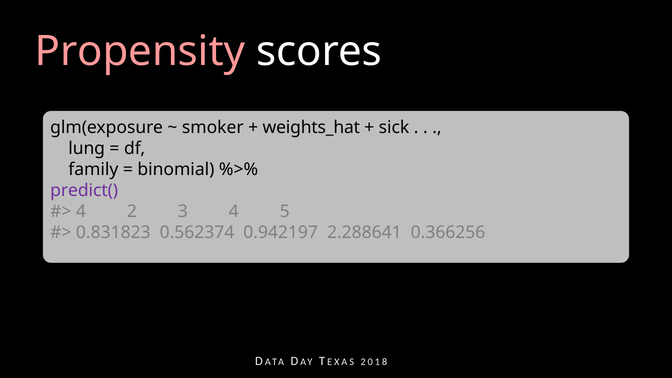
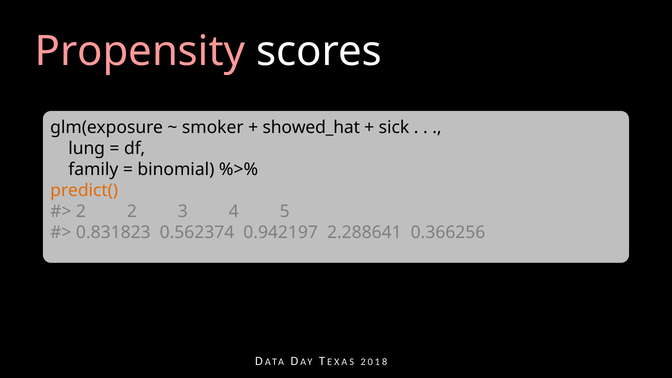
weights_hat: weights_hat -> showed_hat (311, 128)
predict( colour: purple -> orange (84, 191)
4: 4 -> 2 (81, 211)
